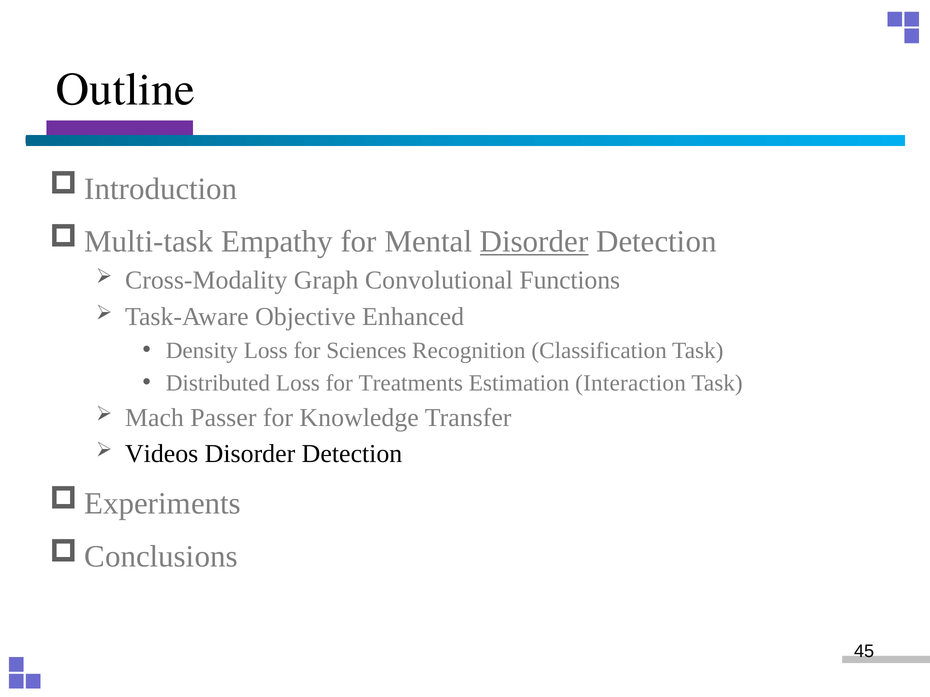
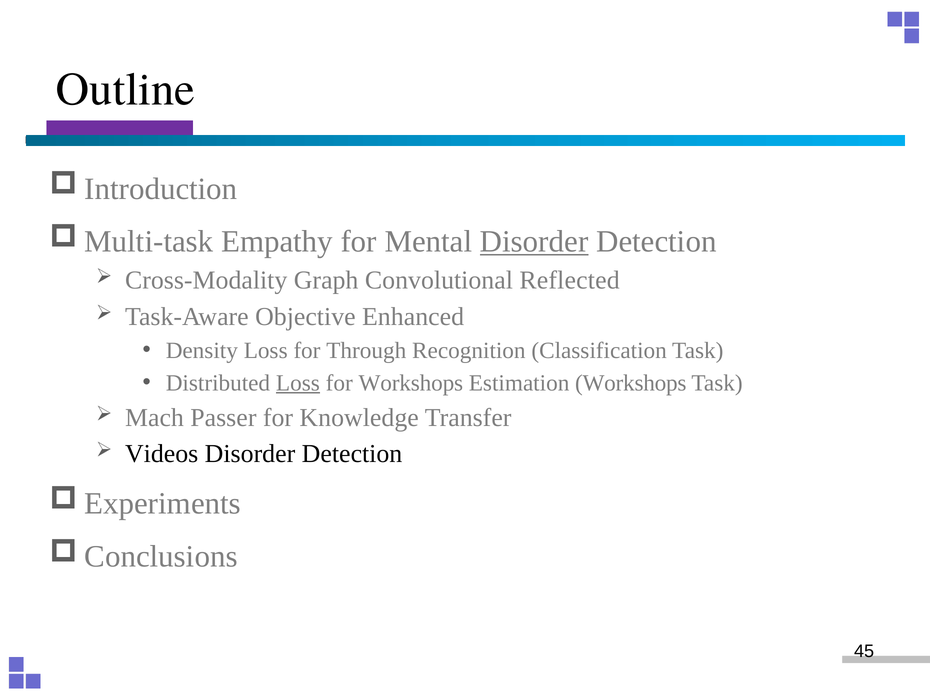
Functions: Functions -> Reflected (570, 281)
Sciences: Sciences -> Through (366, 351)
Loss underline: none -> present (298, 383)
for Treatments: Treatments -> Workshops (411, 383)
Estimation Interaction: Interaction -> Workshops (631, 383)
